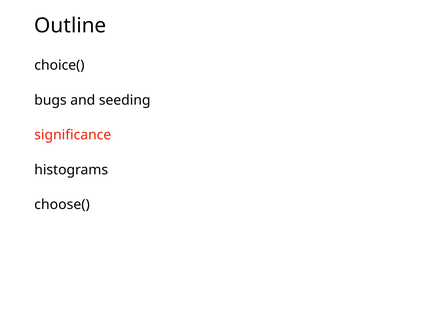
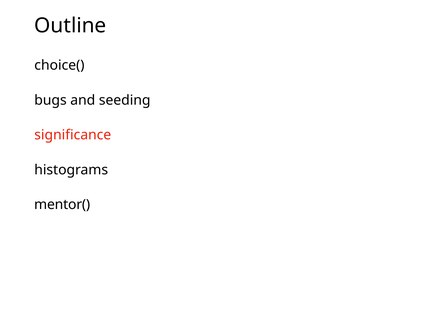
choose(: choose( -> mentor( (62, 205)
